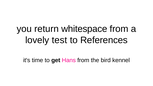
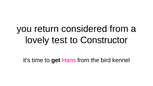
whitespace: whitespace -> considered (84, 29)
References: References -> Constructor (104, 40)
